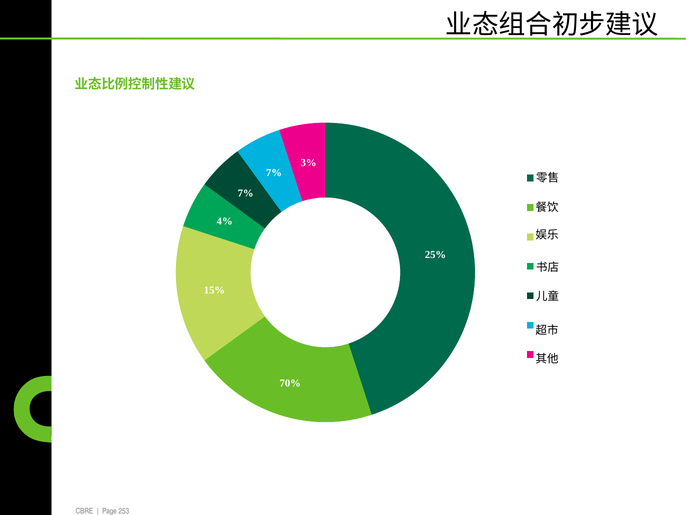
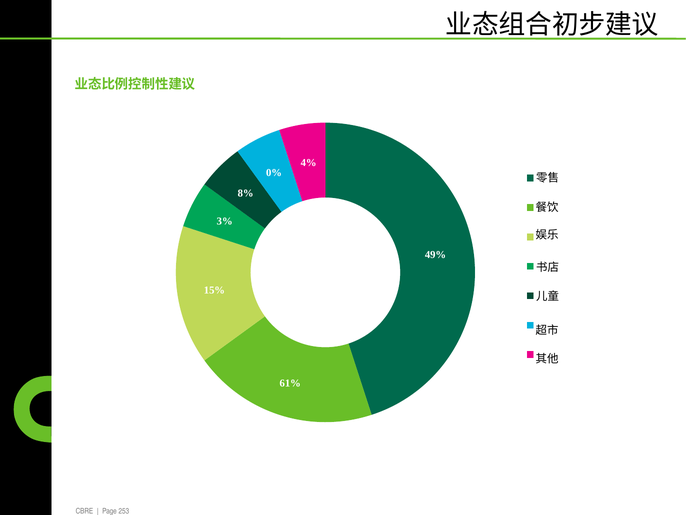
3%: 3% -> 4% (309, 163)
7%: 7% -> 0% (274, 173)
7%: 7% -> 8% (246, 193)
4%: 4% -> 3% (225, 221)
25%: 25% -> 49% (435, 254)
70%: 70% -> 61% (290, 383)
